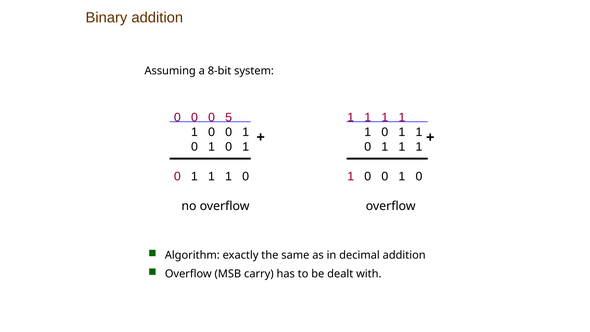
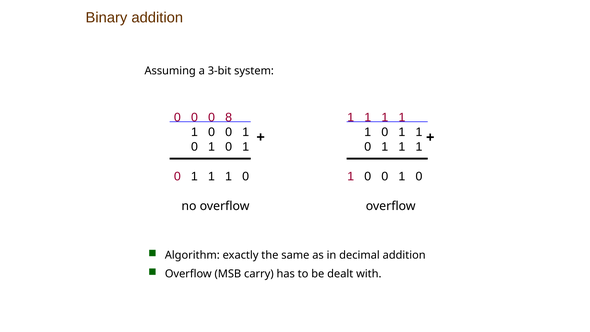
8-bit: 8-bit -> 3-bit (220, 71)
5: 5 -> 8 (229, 117)
